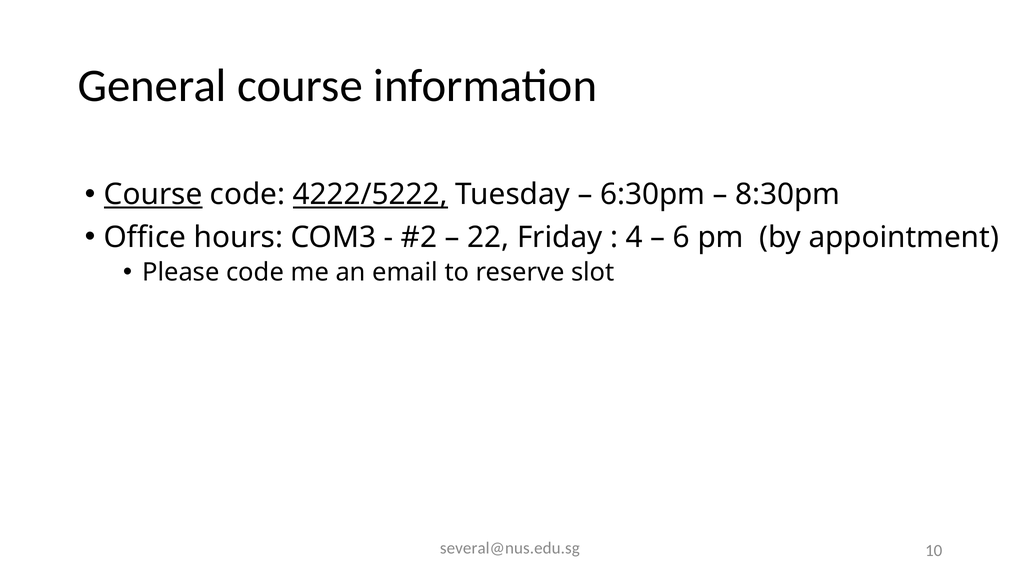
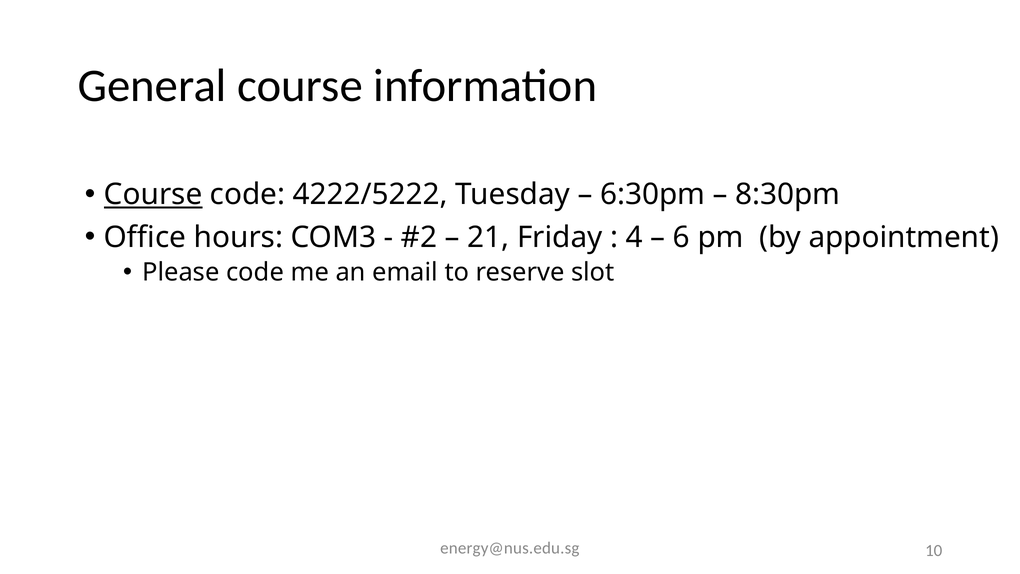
4222/5222 underline: present -> none (370, 194)
22: 22 -> 21 (488, 237)
several@nus.edu.sg: several@nus.edu.sg -> energy@nus.edu.sg (510, 548)
